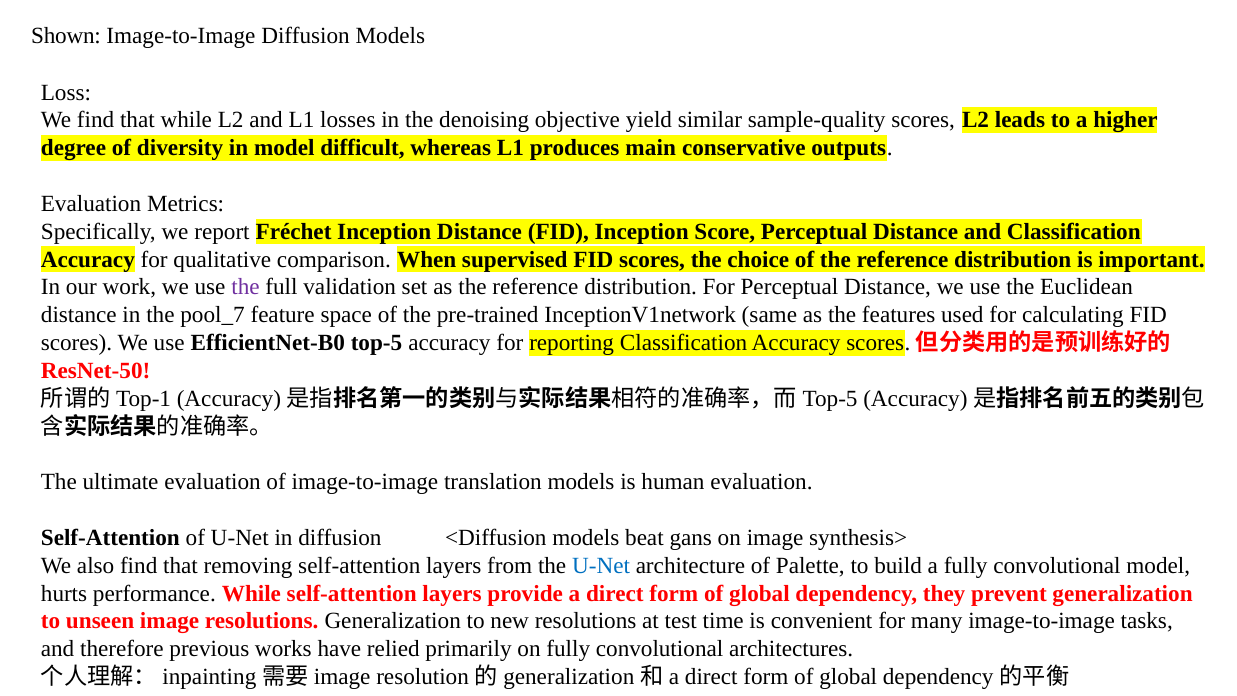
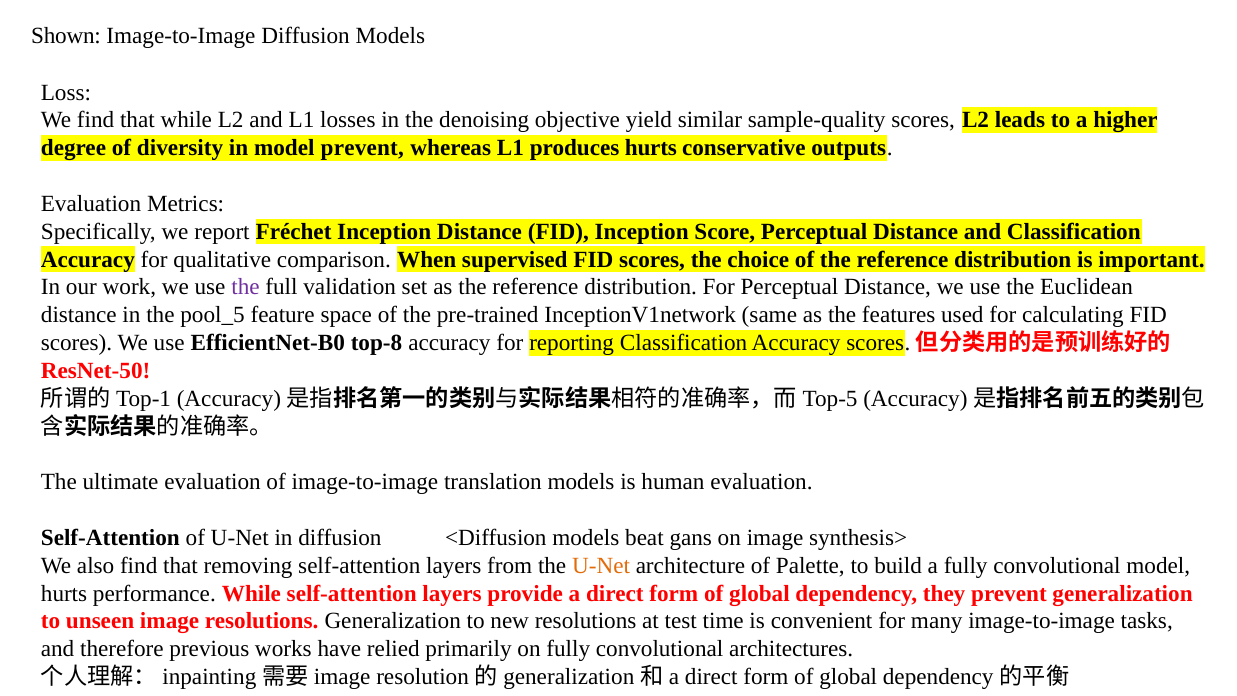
model difficult: difficult -> prevent (362, 148)
produces main: main -> hurts (651, 148)
pool_7: pool_7 -> pool_5 (213, 315)
top-5: top-5 -> top-8 (376, 343)
U-Net colour: blue -> orange (601, 566)
